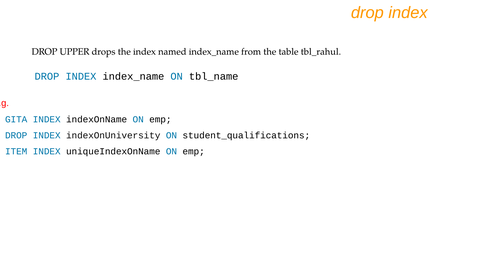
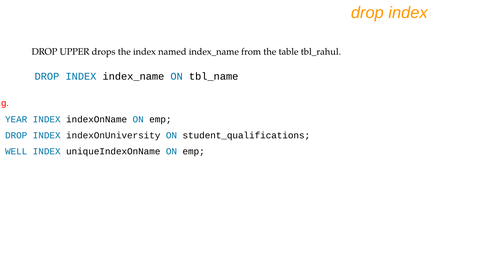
GITA: GITA -> YEAR (16, 119)
ITEM: ITEM -> WELL (16, 151)
